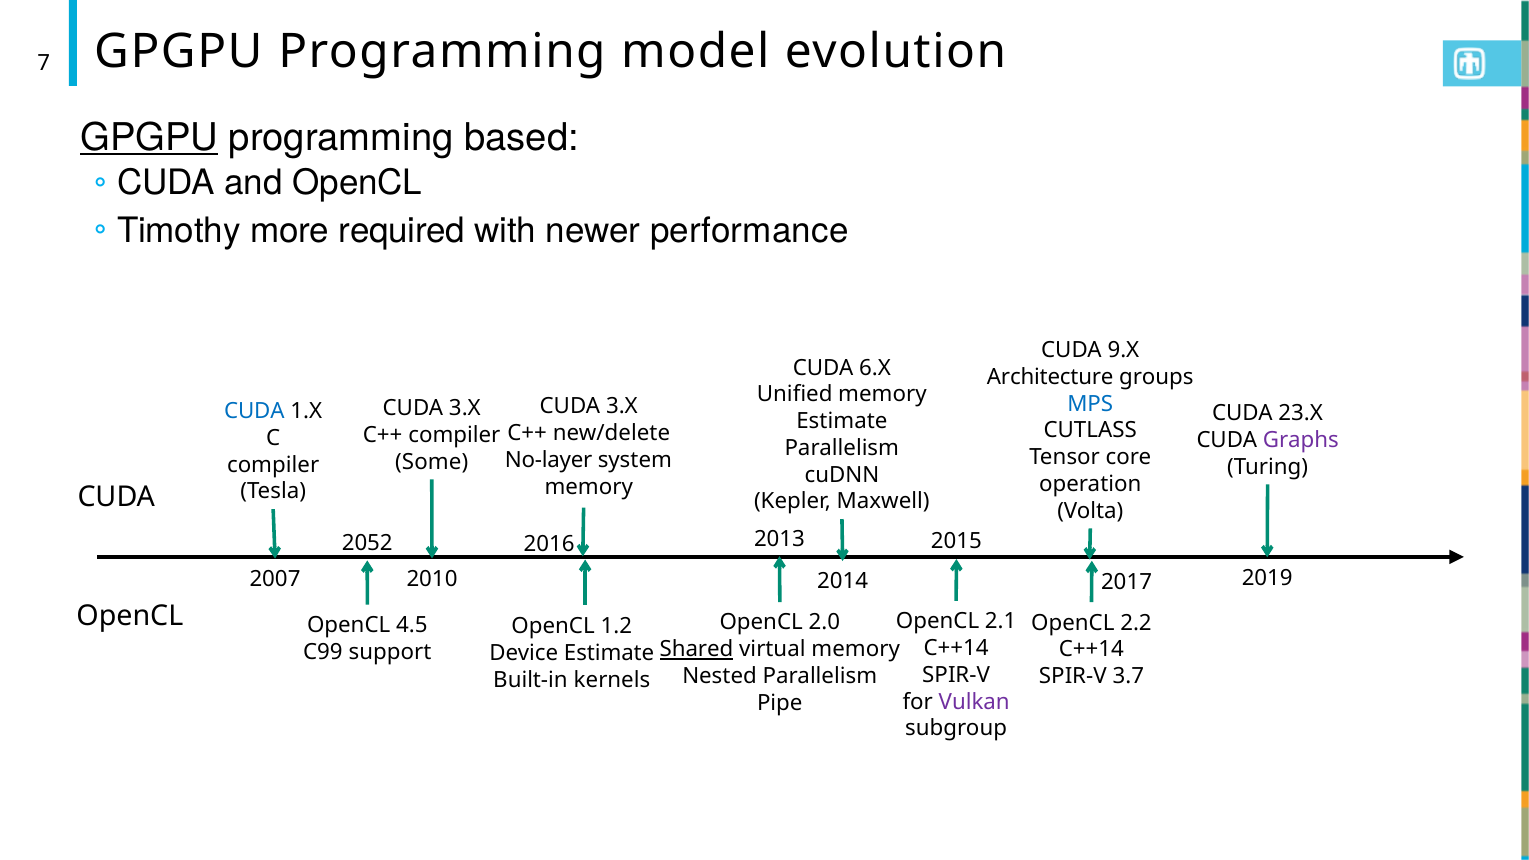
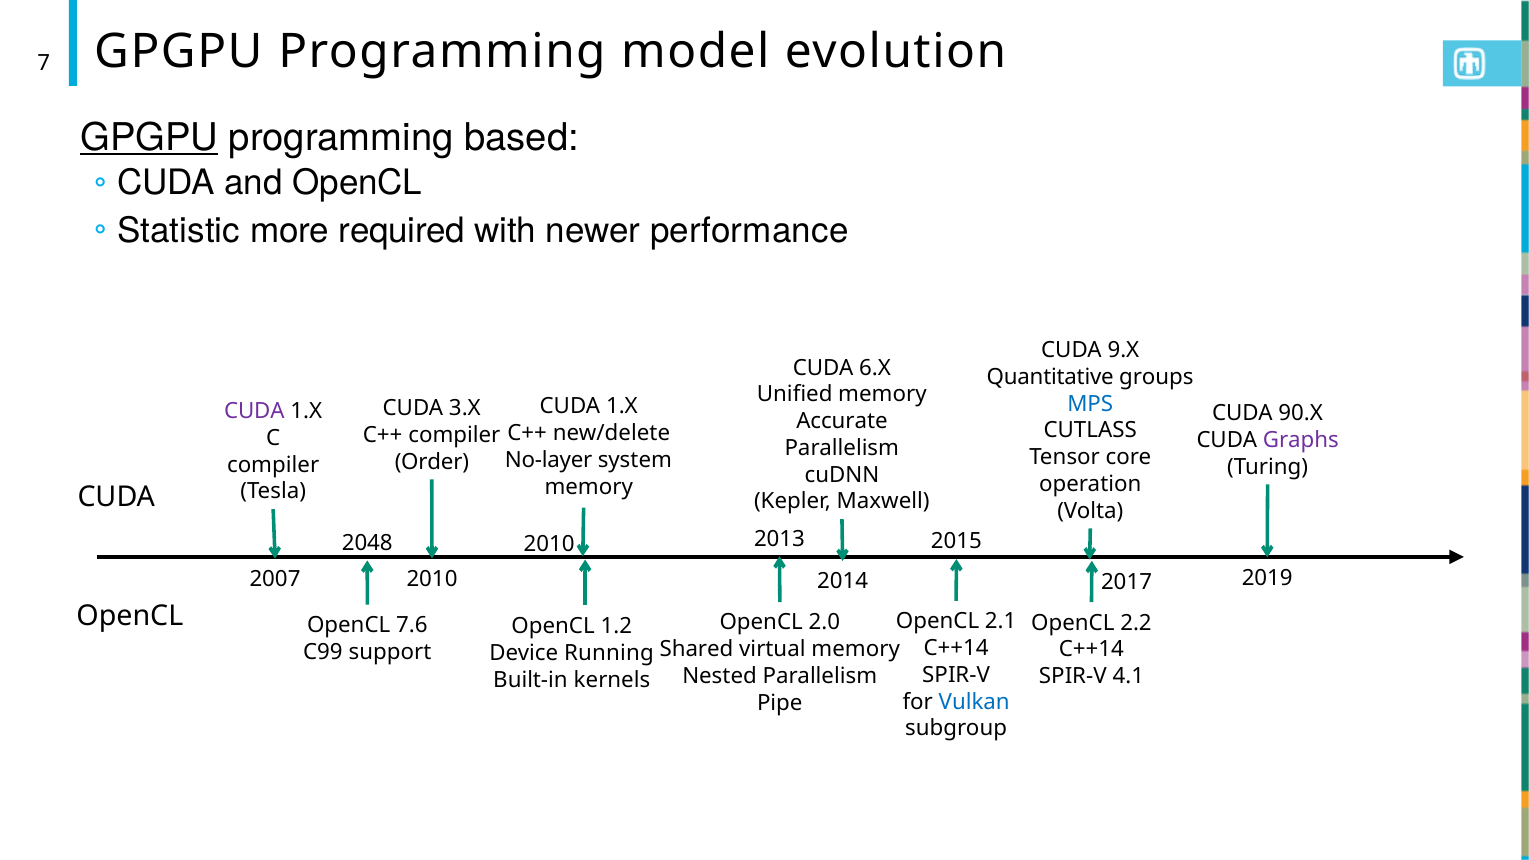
Timothy: Timothy -> Statistic (179, 231)
Architecture: Architecture -> Quantitative (1050, 377)
3.X: 3.X -> 1.X (622, 406)
CUDA colour: blue -> purple (254, 411)
23.X: 23.X -> 90.X (1301, 413)
Estimate: Estimate -> Accurate (842, 421)
Some: Some -> Order (432, 462)
2052: 2052 -> 2048 (367, 543)
2016: 2016 -> 2010 (549, 545)
4.5: 4.5 -> 7.6 (412, 625)
Shared underline: present -> none (696, 649)
Device Estimate: Estimate -> Running (609, 653)
3.7: 3.7 -> 4.1 (1128, 676)
Vulkan colour: purple -> blue (974, 702)
